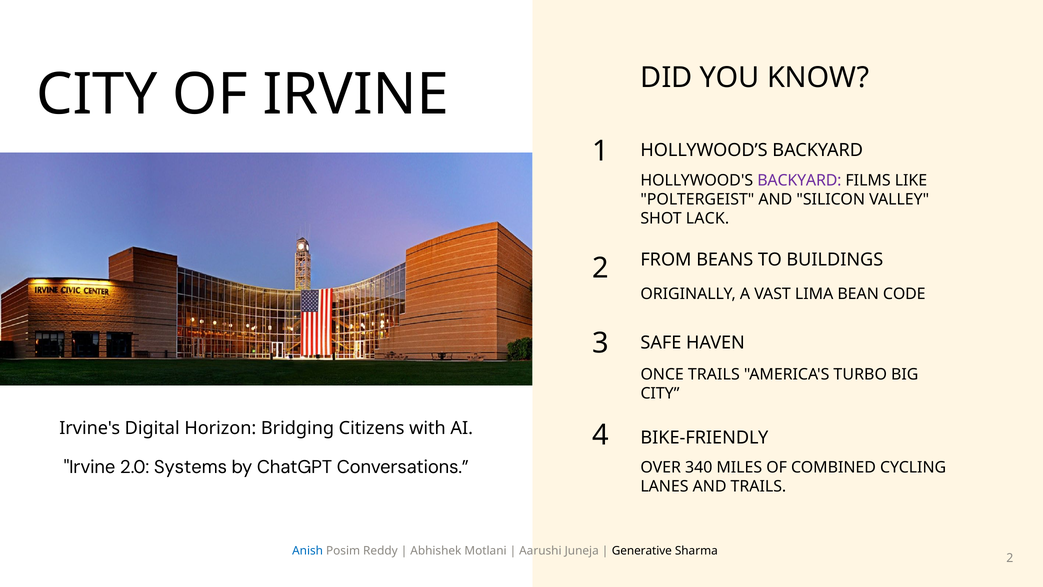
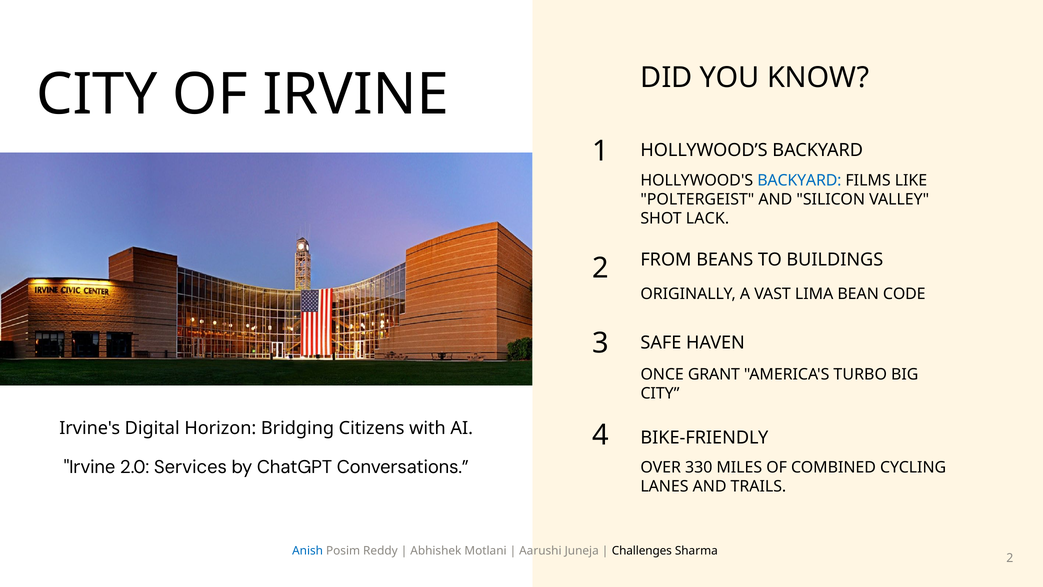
BACKYARD colour: purple -> blue (799, 180)
ONCE TRAILS: TRAILS -> GRANT (714, 374)
Systems: Systems -> Services (190, 467)
340: 340 -> 330 (699, 467)
Generative: Generative -> Challenges (642, 550)
